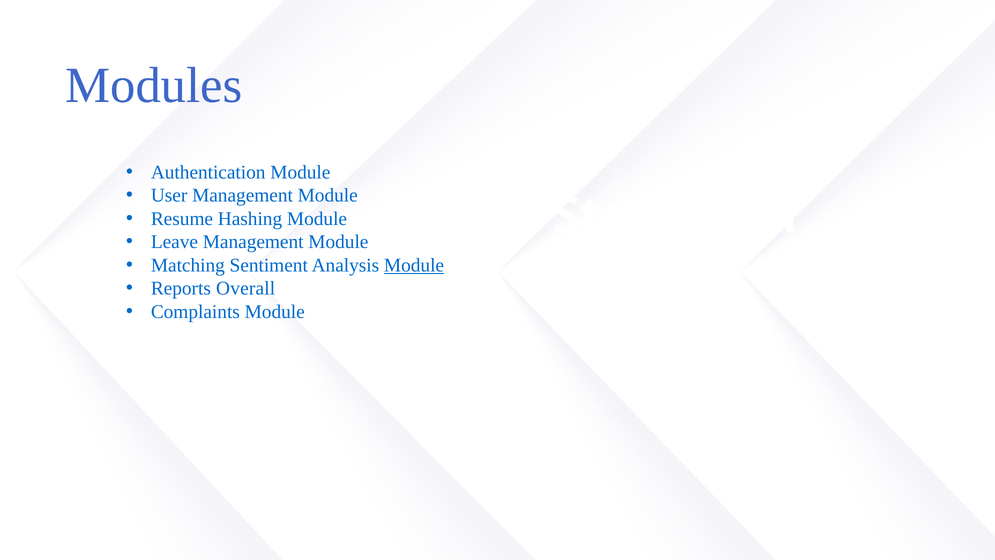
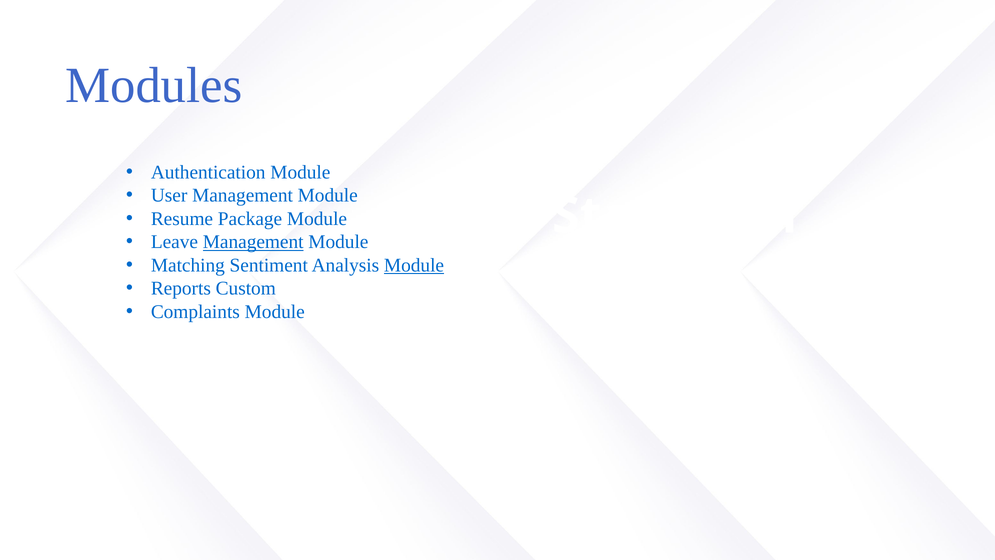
Hashing: Hashing -> Package (250, 219)
Management underline: none -> present (253, 242)
Overall: Overall -> Custom (246, 288)
